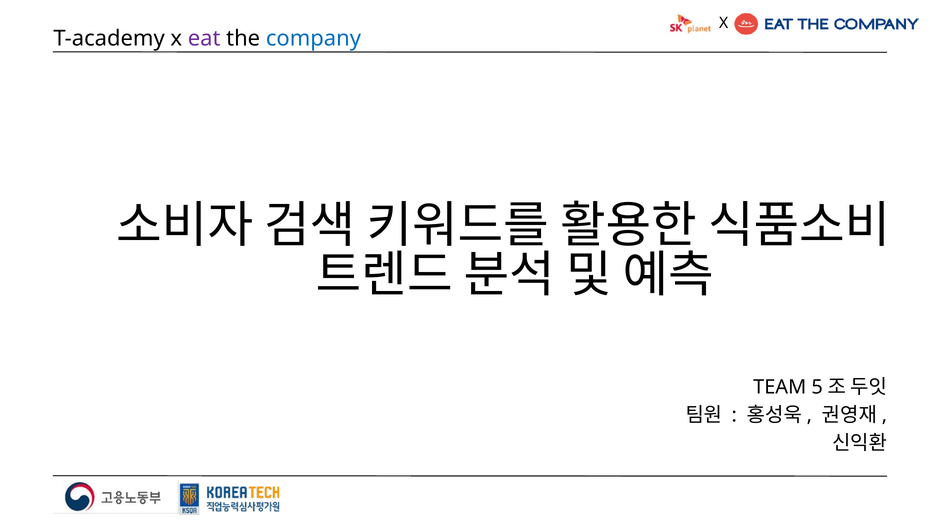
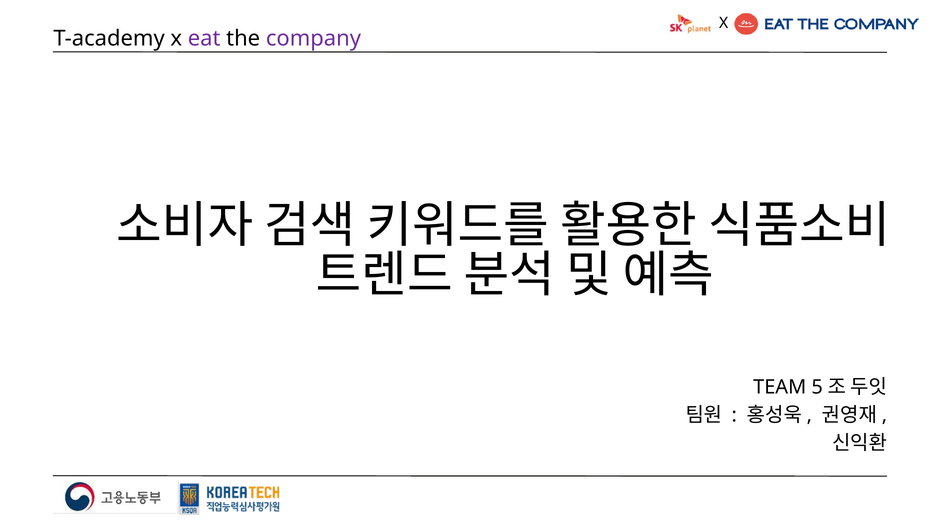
company colour: blue -> purple (313, 39)
